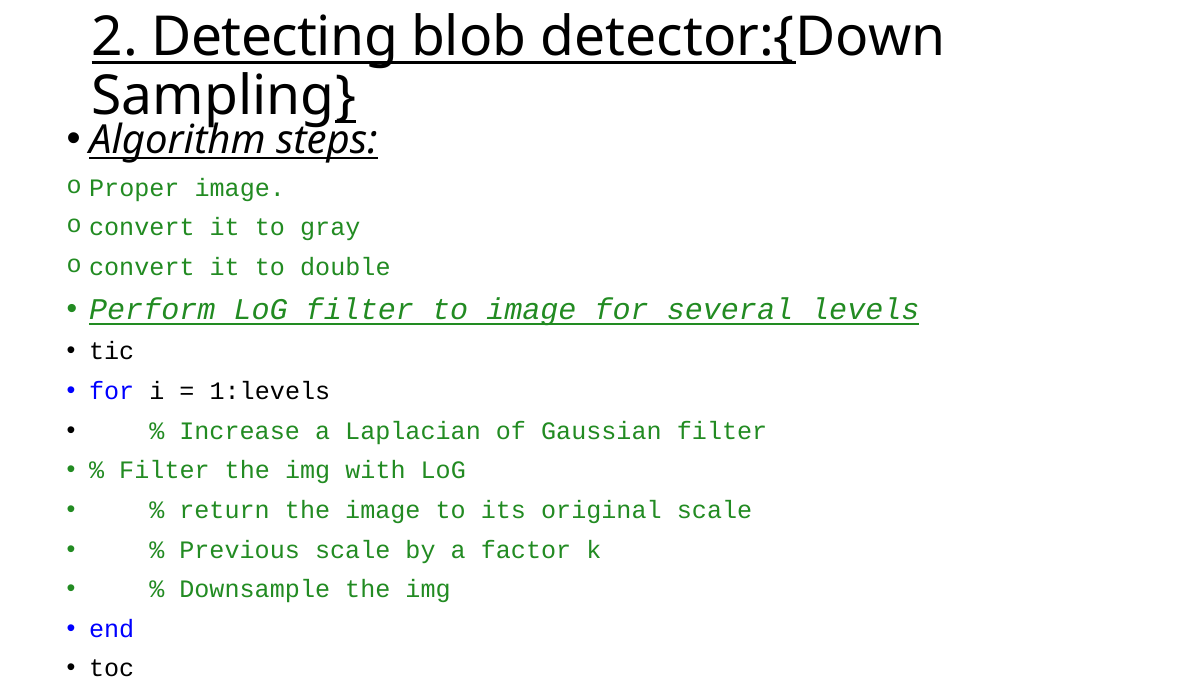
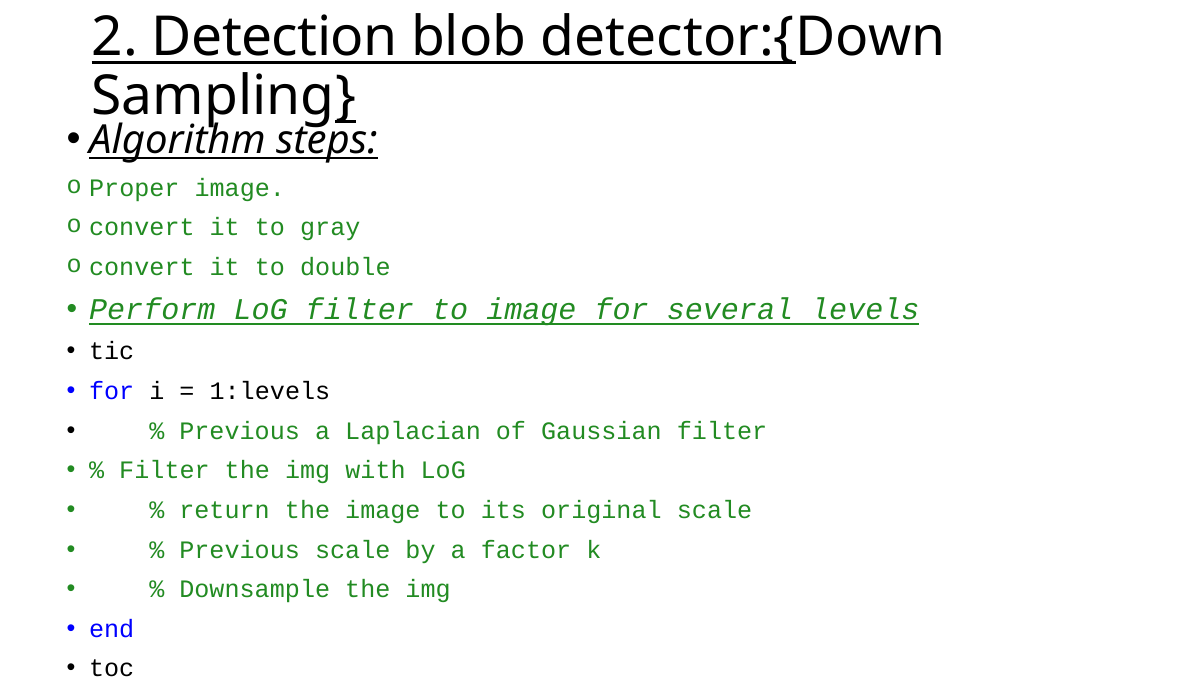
Detecting: Detecting -> Detection (275, 37)
Increase: Increase -> Previous (240, 431)
